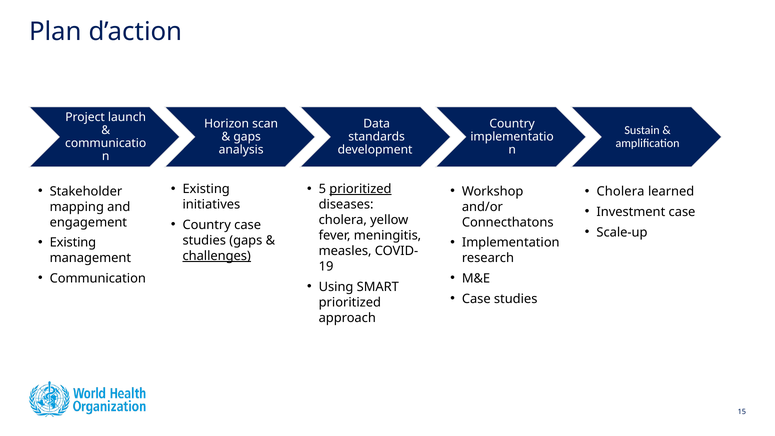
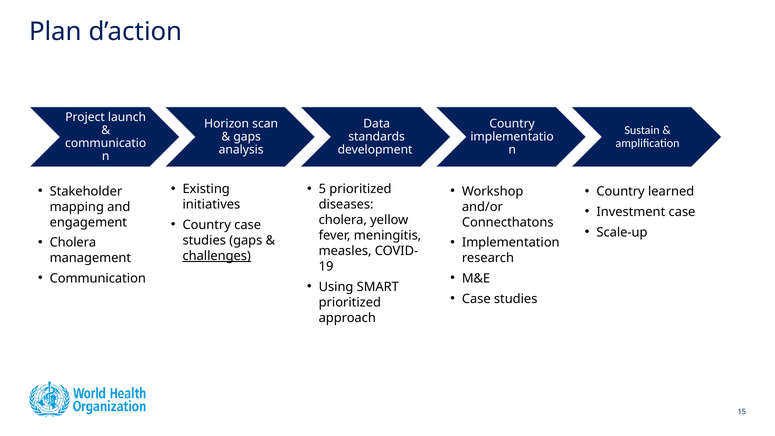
prioritized underline: present -> none (360, 189)
Cholera: Cholera -> Country (621, 192)
Existing: Existing -> Cholera (73, 243)
